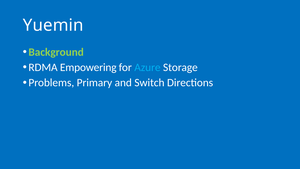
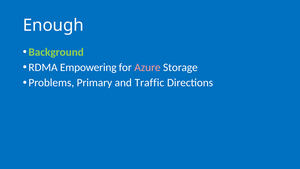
Yuemin: Yuemin -> Enough (53, 25)
Azure colour: light blue -> pink (147, 67)
Switch: Switch -> Traffic (149, 83)
